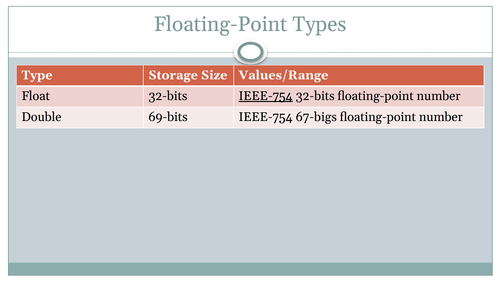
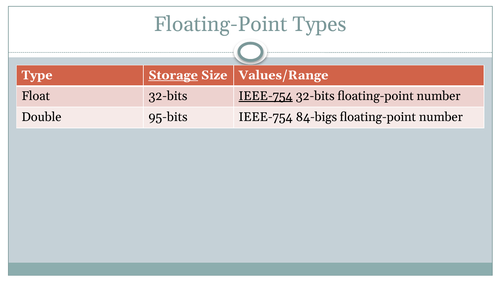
Storage underline: none -> present (173, 75)
69-bits: 69-bits -> 95-bits (168, 117)
67-bigs: 67-bigs -> 84-bigs (316, 117)
